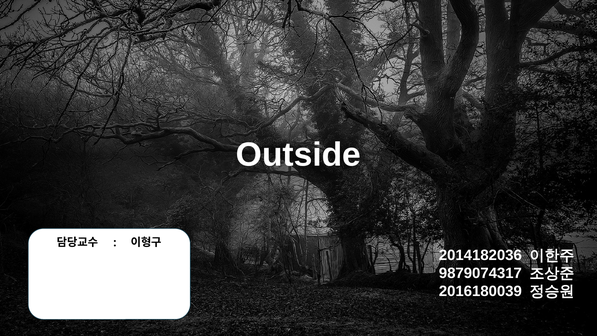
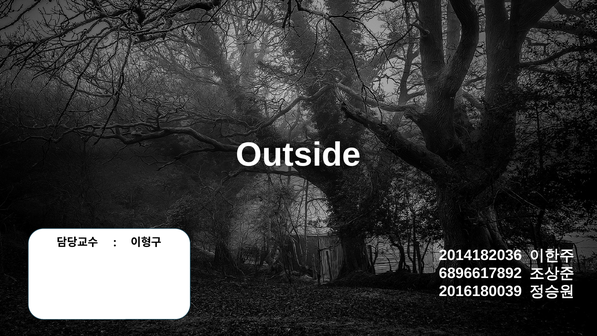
9879074317: 9879074317 -> 6896617892 (480, 273)
